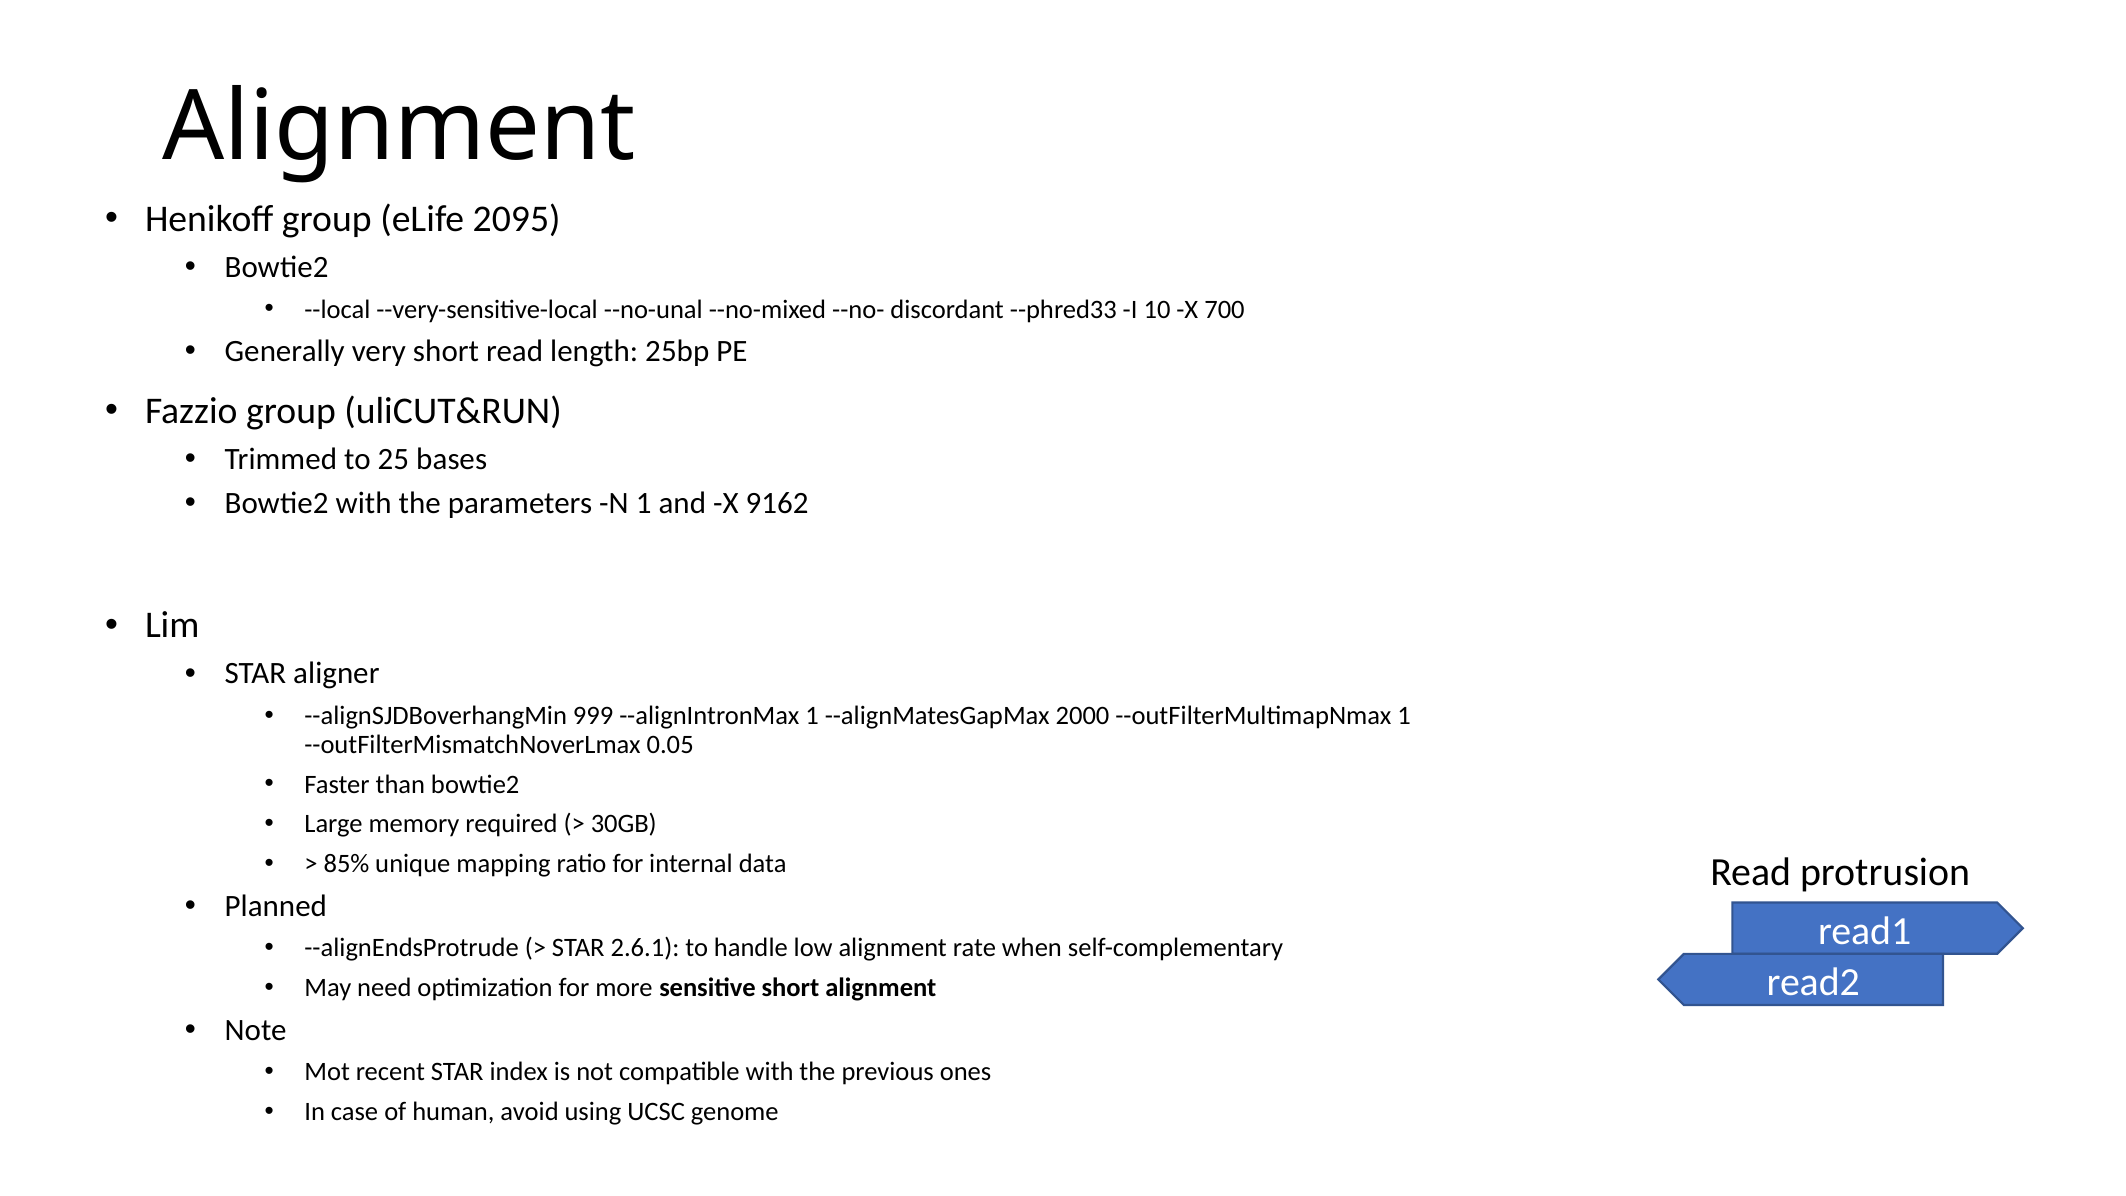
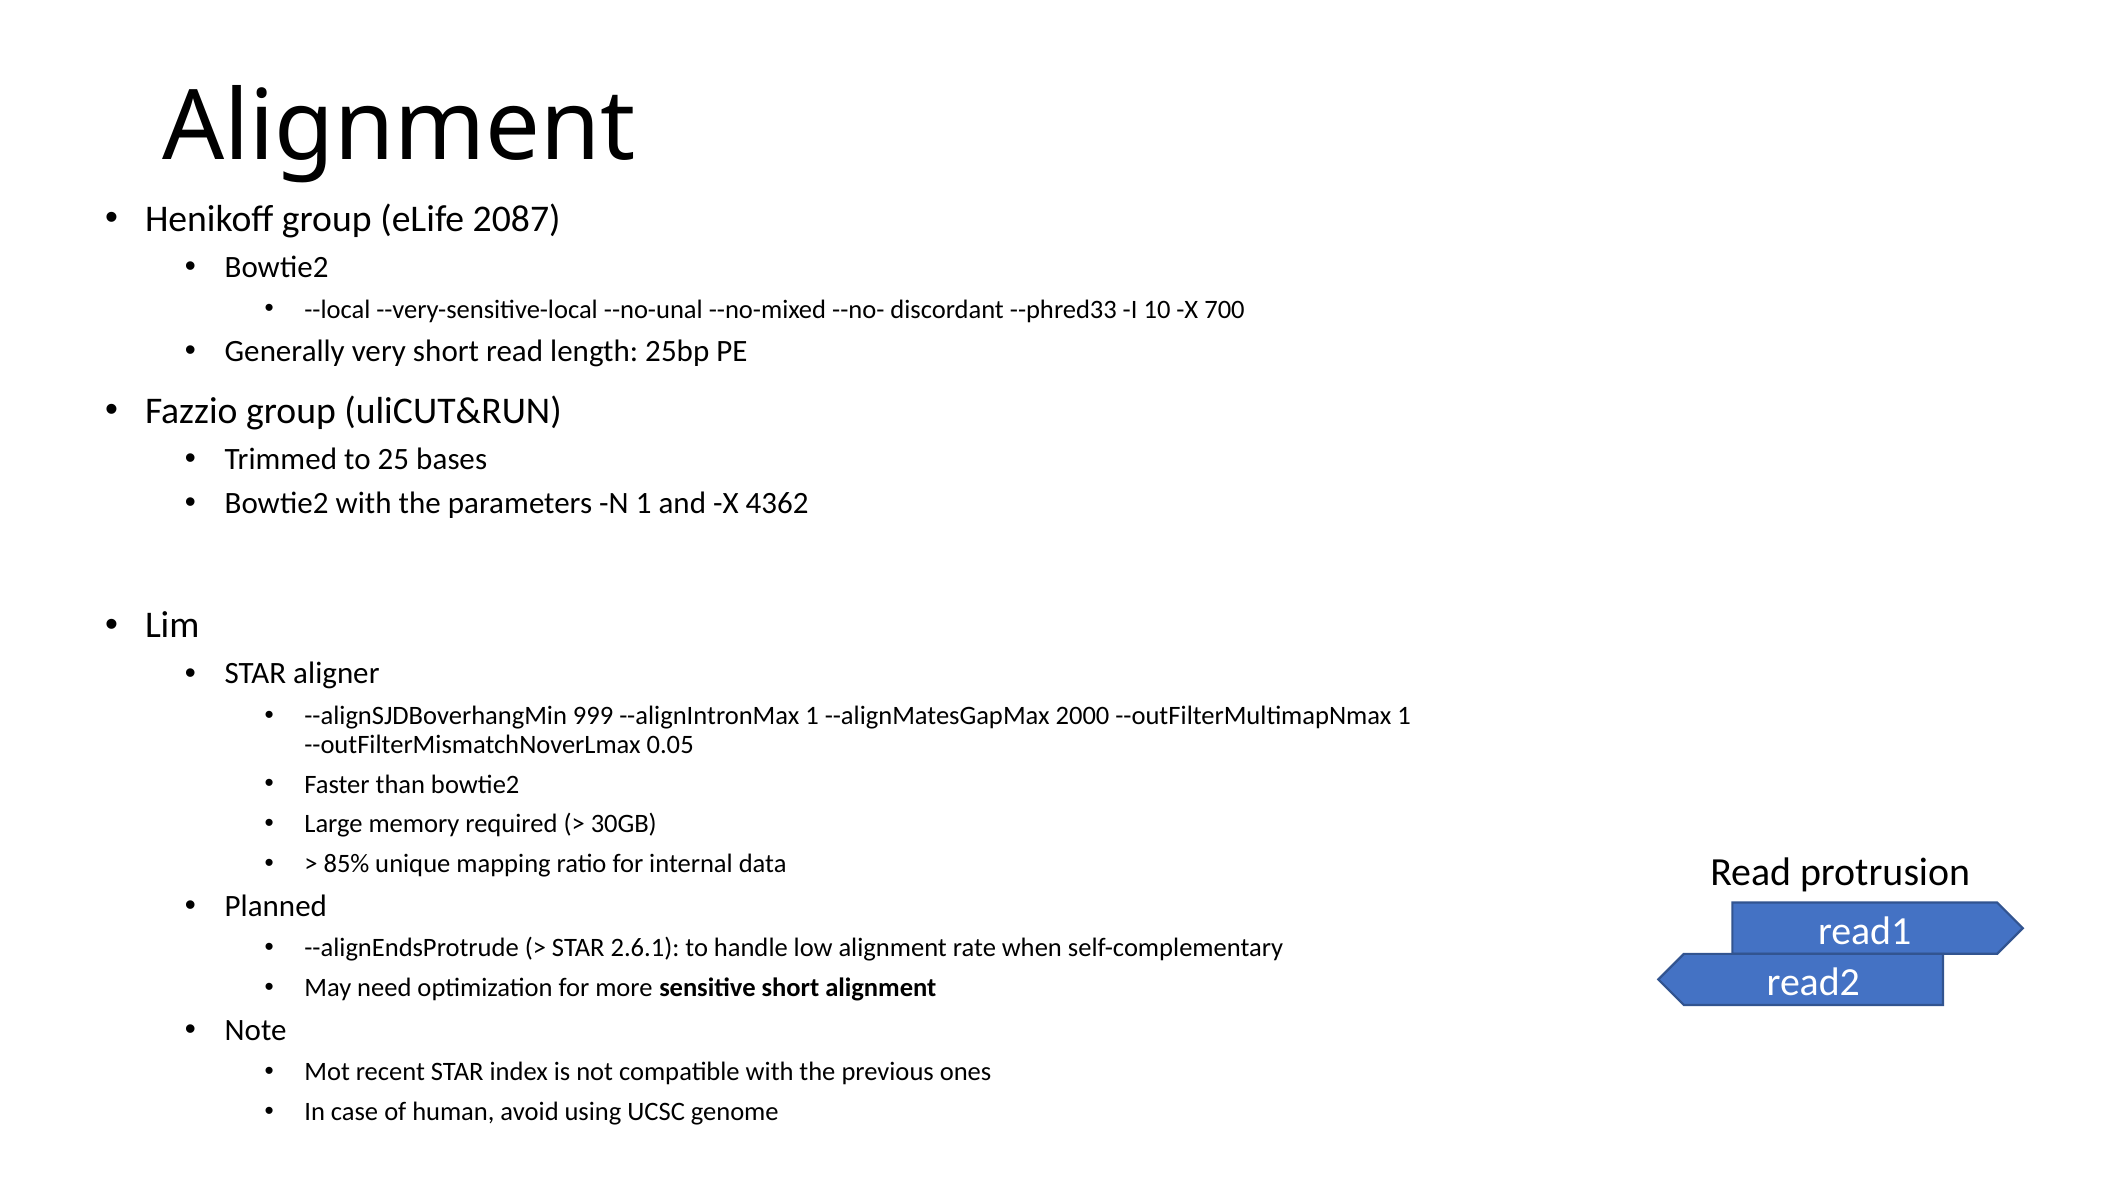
2095: 2095 -> 2087 (517, 219)
9162: 9162 -> 4362 (777, 503)
